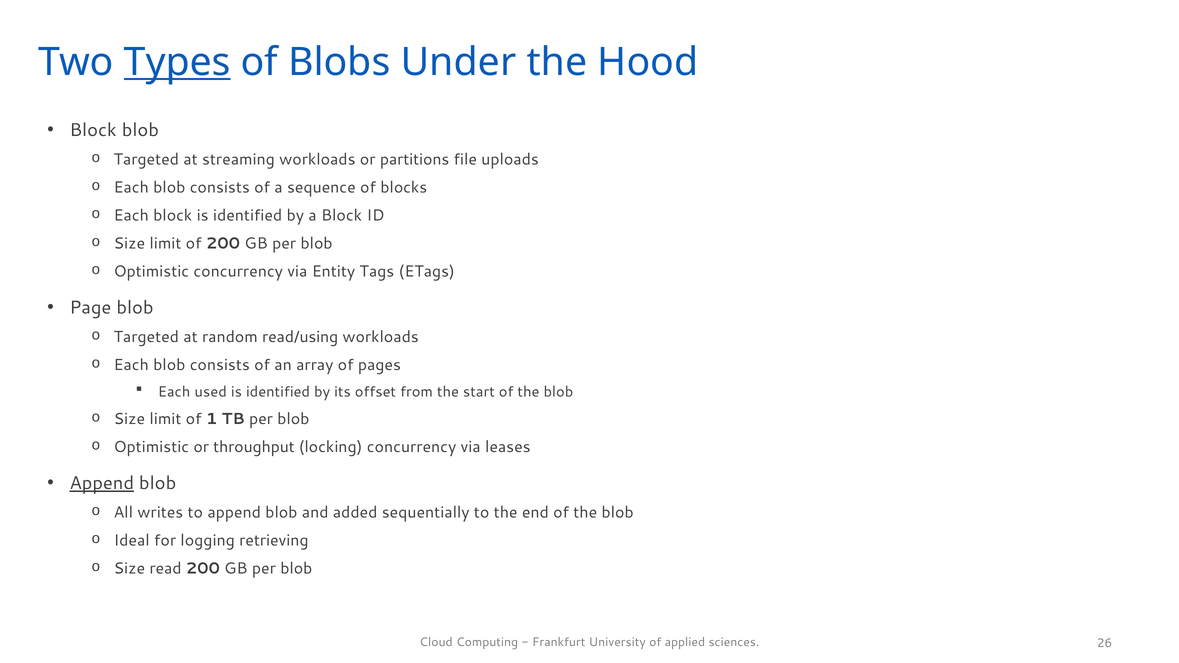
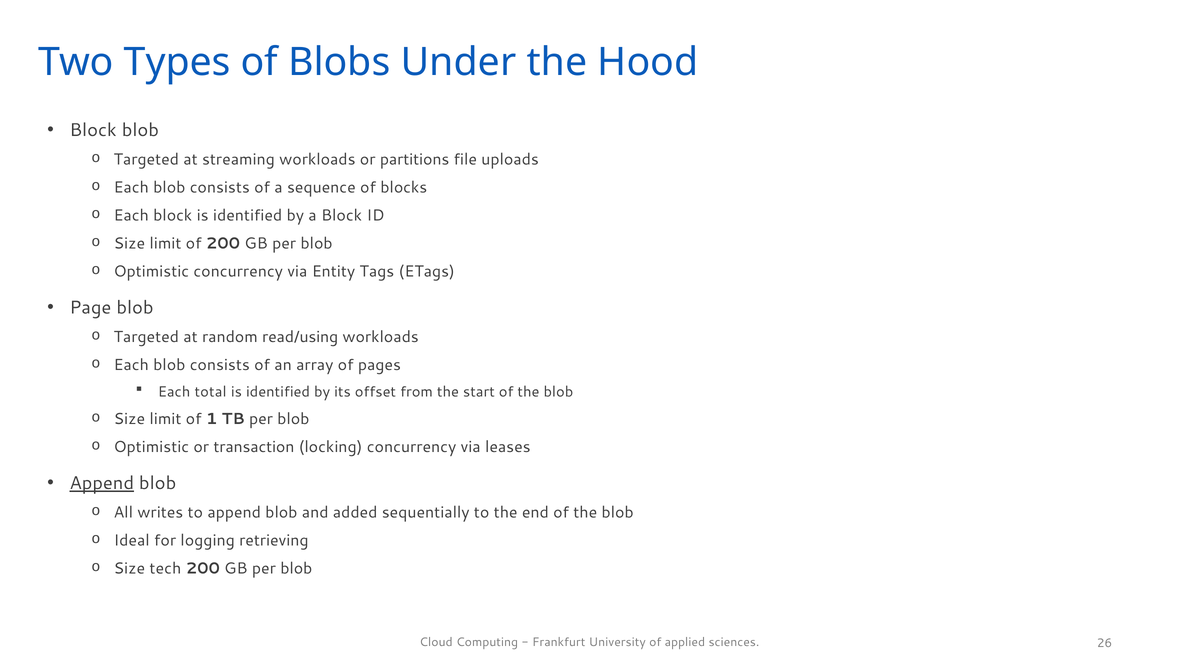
Types underline: present -> none (177, 62)
used: used -> total (211, 392)
throughput: throughput -> transaction (254, 447)
read: read -> tech (165, 569)
